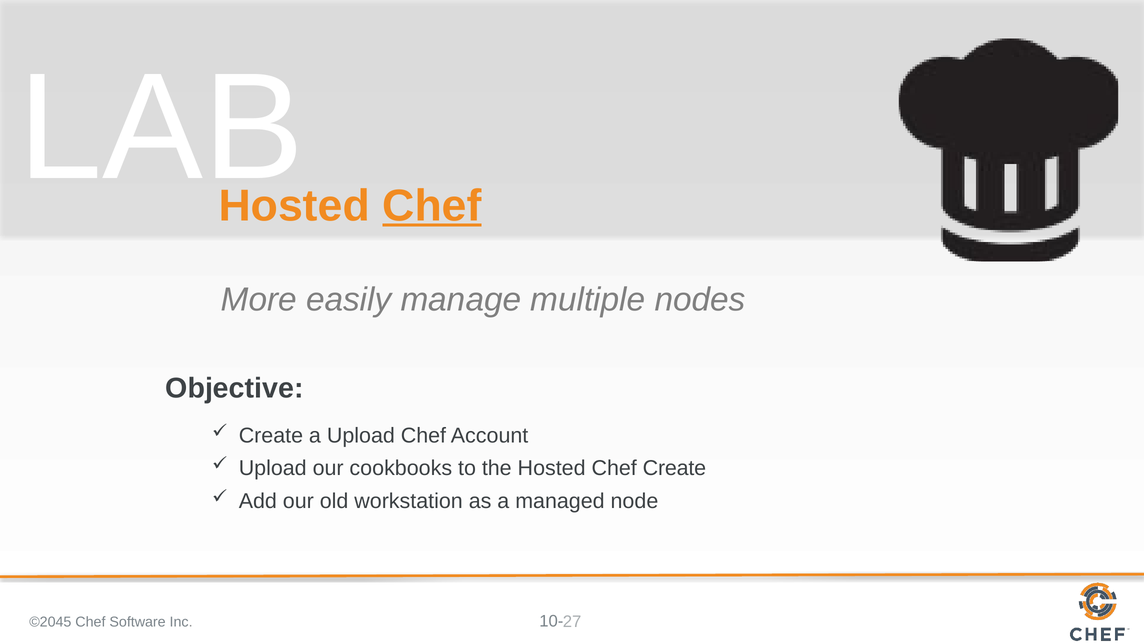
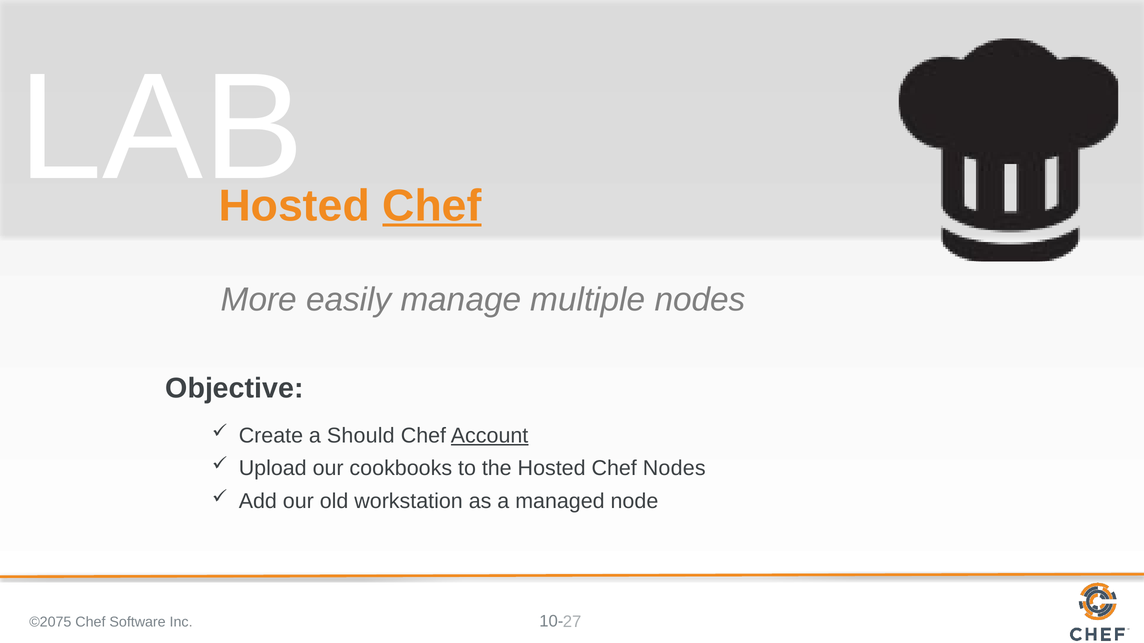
a Upload: Upload -> Should (361, 436)
Account underline: none -> present (490, 436)
Chef Create: Create -> Nodes (674, 469)
©2045: ©2045 -> ©2075 (50, 623)
